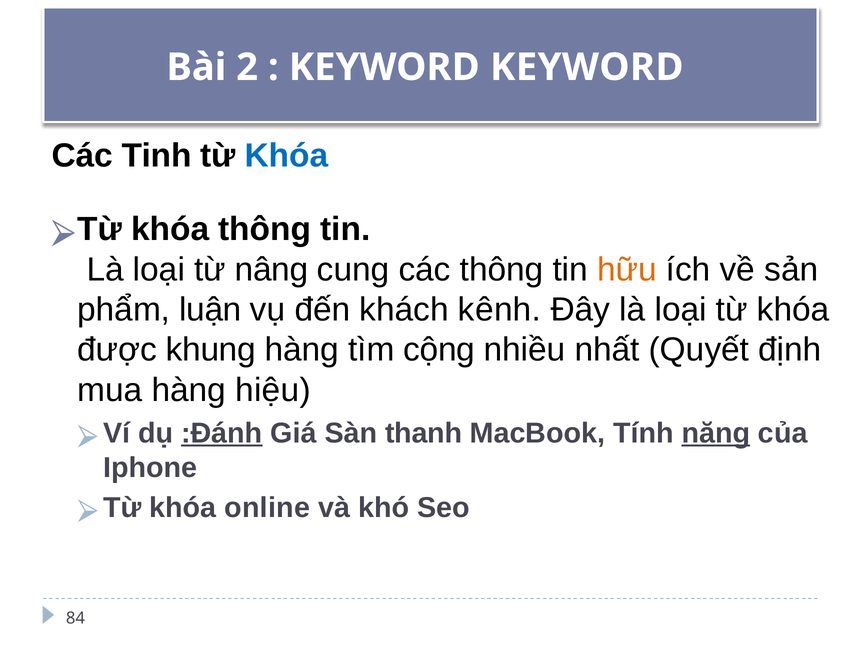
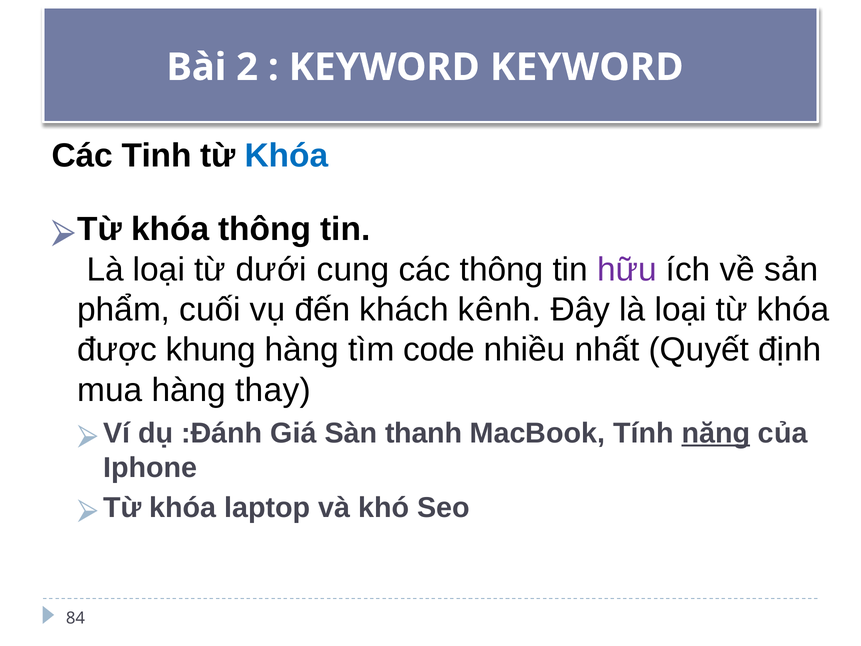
nâng: nâng -> dưới (271, 269)
hữu colour: orange -> purple (627, 269)
luận: luận -> cuối (210, 310)
cộng: cộng -> code (439, 350)
hiệu: hiệu -> thay (273, 390)
:Đánh underline: present -> none (222, 433)
online: online -> laptop (267, 508)
